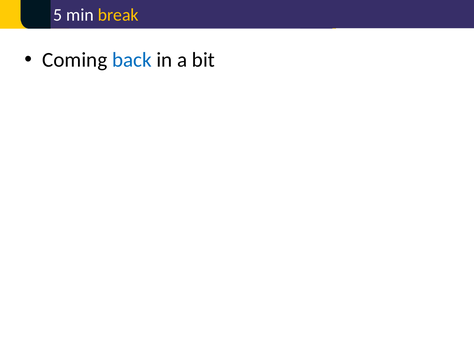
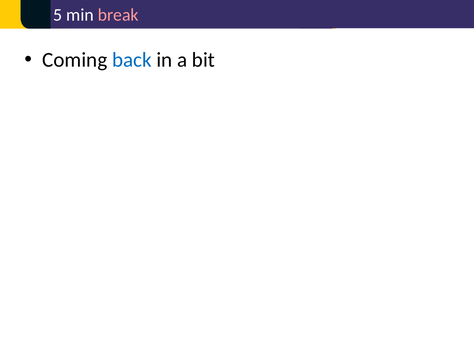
break colour: yellow -> pink (118, 15)
